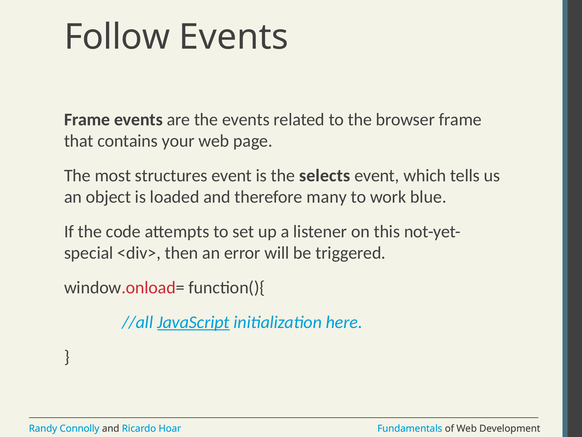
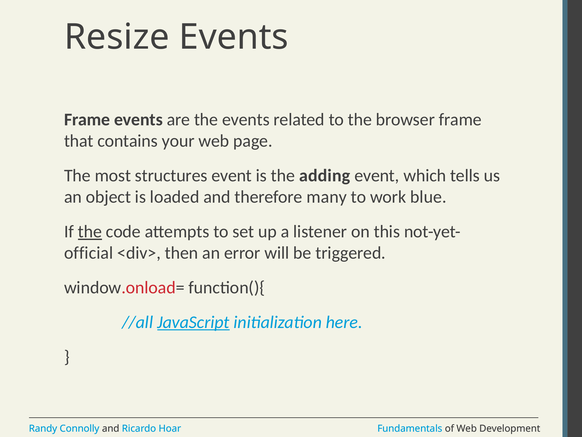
Follow: Follow -> Resize (117, 37)
selects: selects -> adding (325, 176)
the underline: none -> present (90, 231)
special: special -> official (89, 253)
